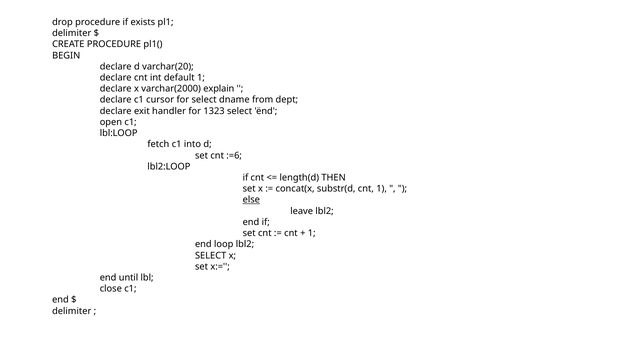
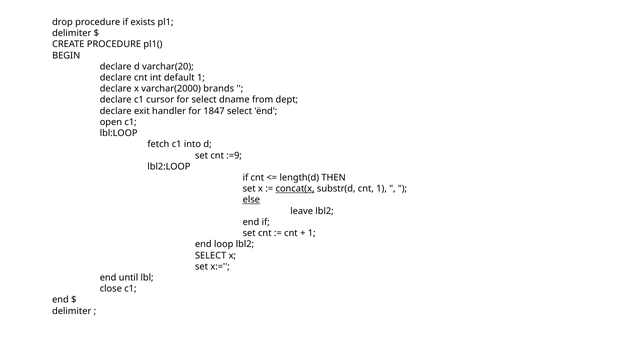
explain: explain -> brands (219, 89)
1323: 1323 -> 1847 (214, 111)
:=6: :=6 -> :=9 (234, 156)
concat(x underline: none -> present (295, 189)
